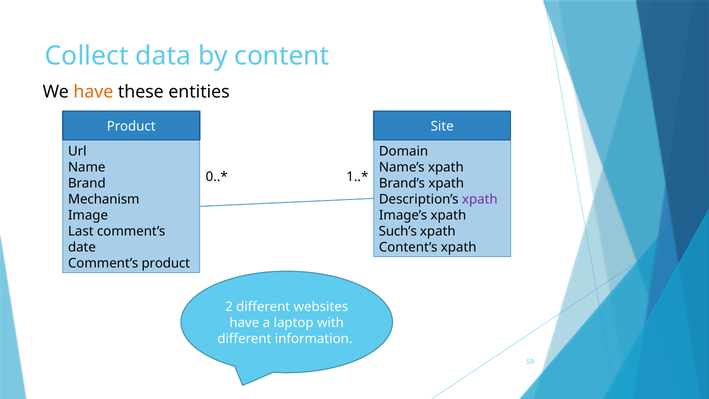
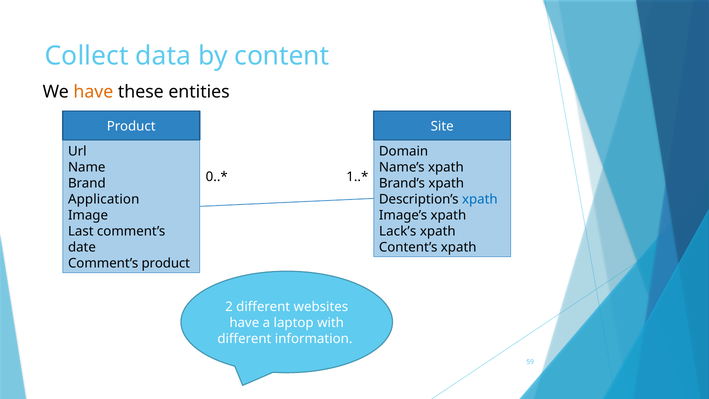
Mechanism: Mechanism -> Application (104, 199)
xpath colour: purple -> blue (480, 199)
Such’s: Such’s -> Lack’s (398, 231)
